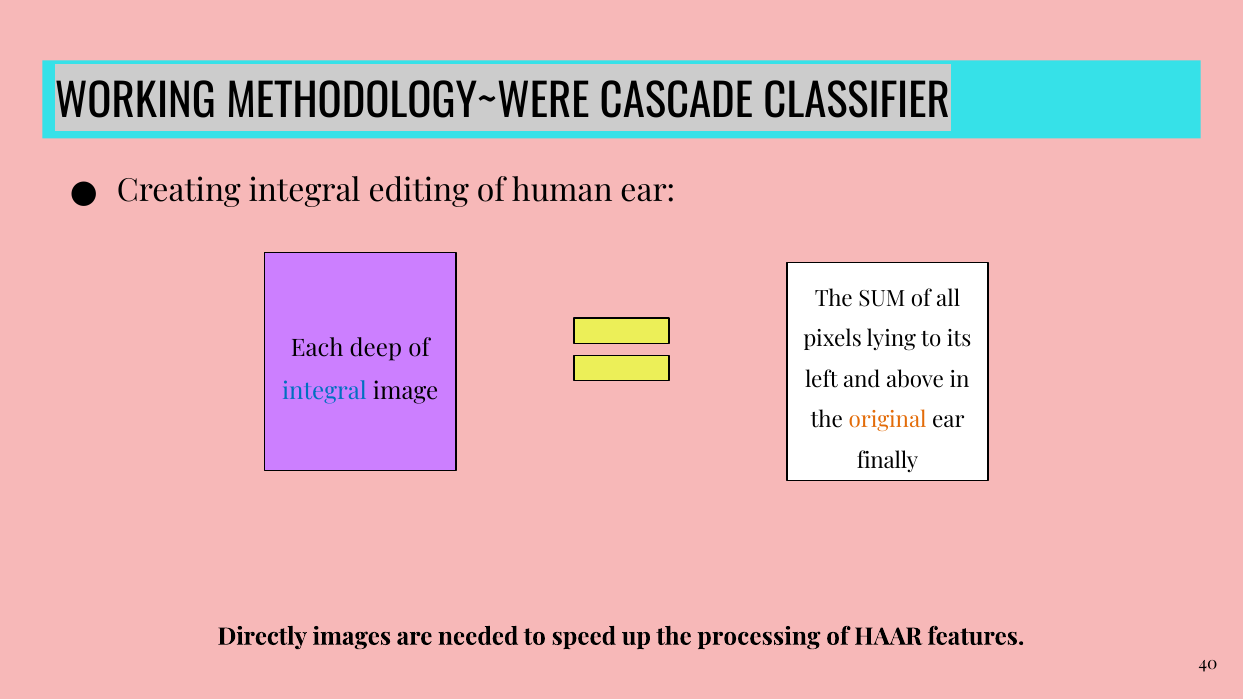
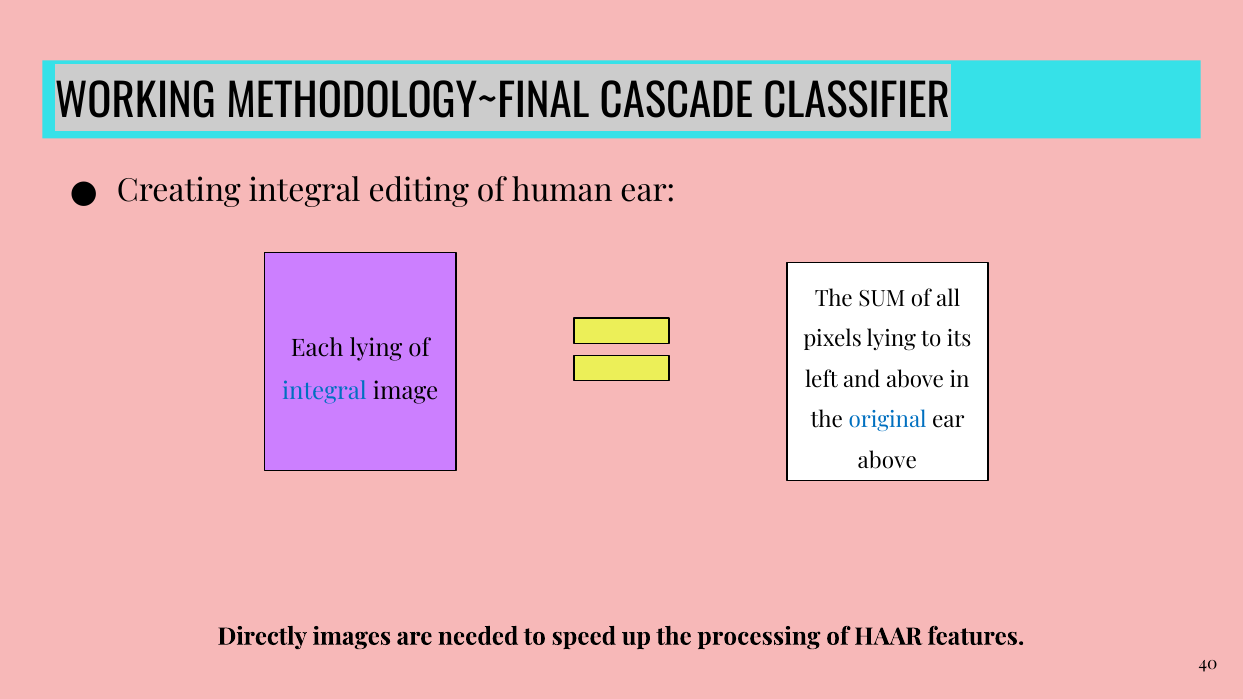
METHODOLOGY~WERE: METHODOLOGY~WERE -> METHODOLOGY~FINAL (408, 103)
Each deep: deep -> lying (376, 349)
original colour: orange -> blue (888, 420)
finally: finally -> above (887, 461)
